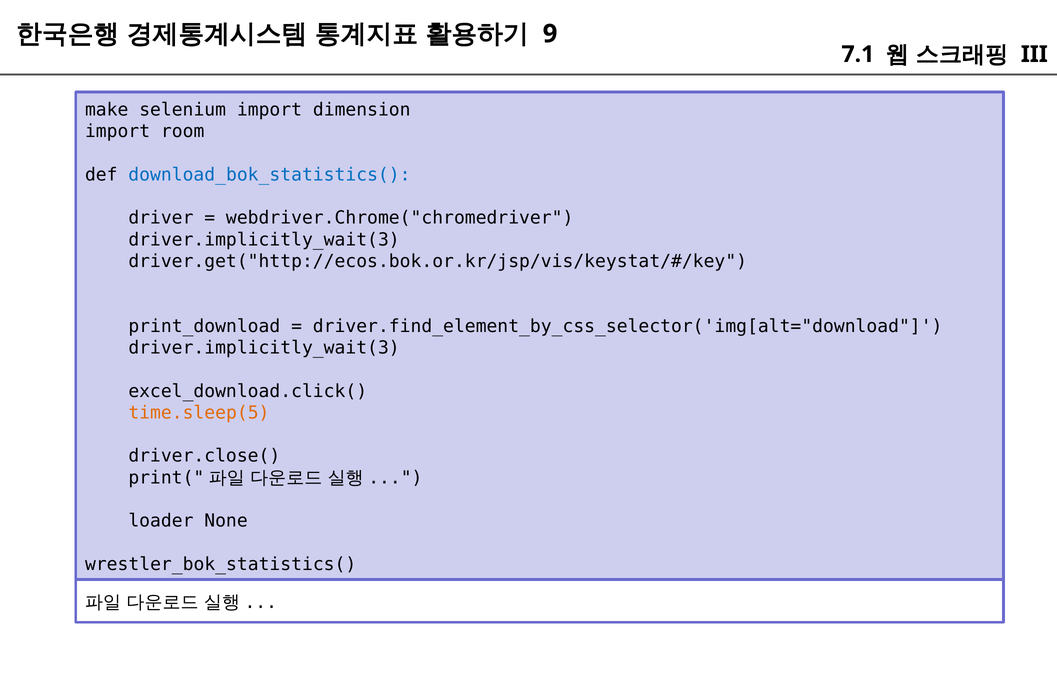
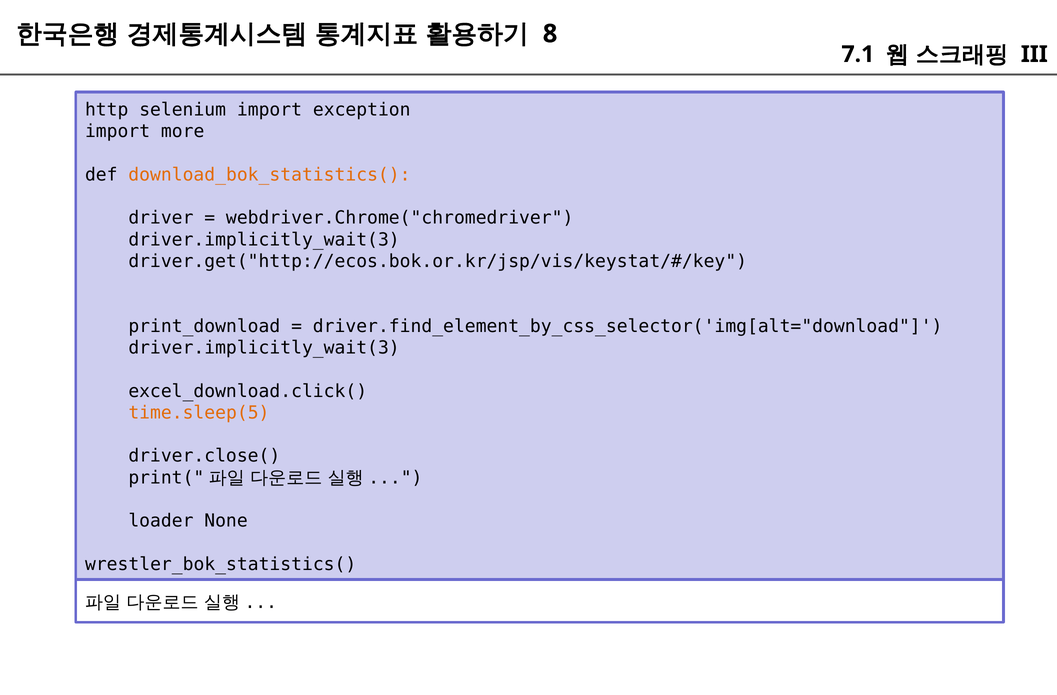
9: 9 -> 8 (550, 34)
make: make -> http (107, 110)
dimension: dimension -> exception (362, 110)
room: room -> more (183, 131)
download_bok_statistics( colour: blue -> orange (269, 175)
